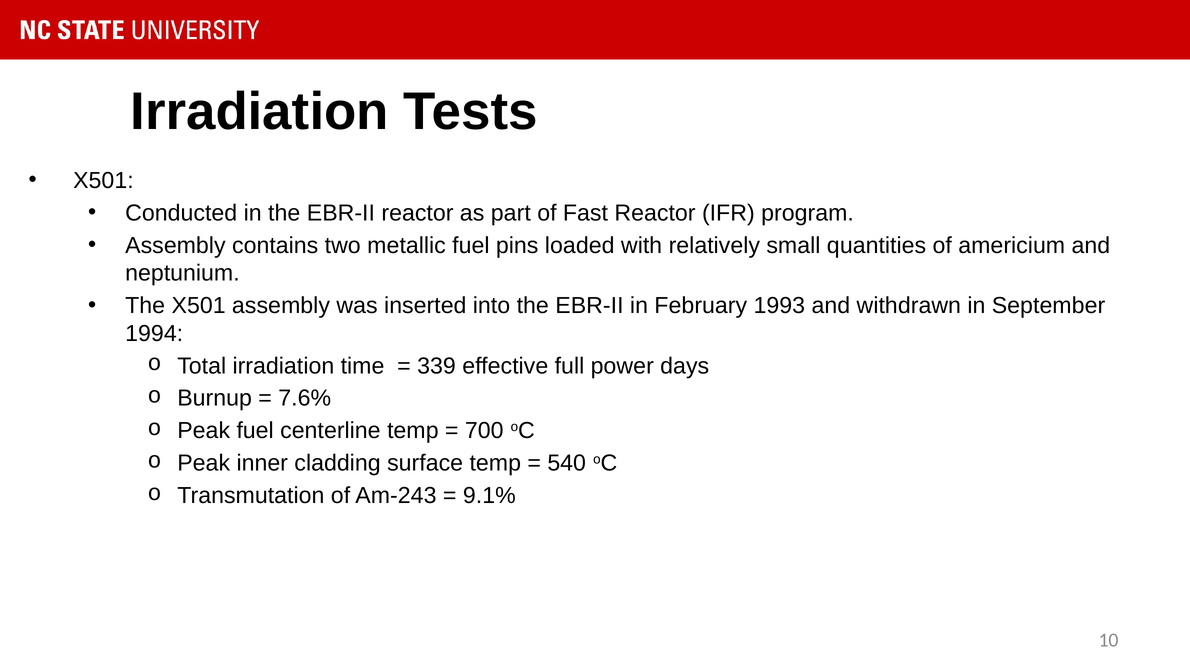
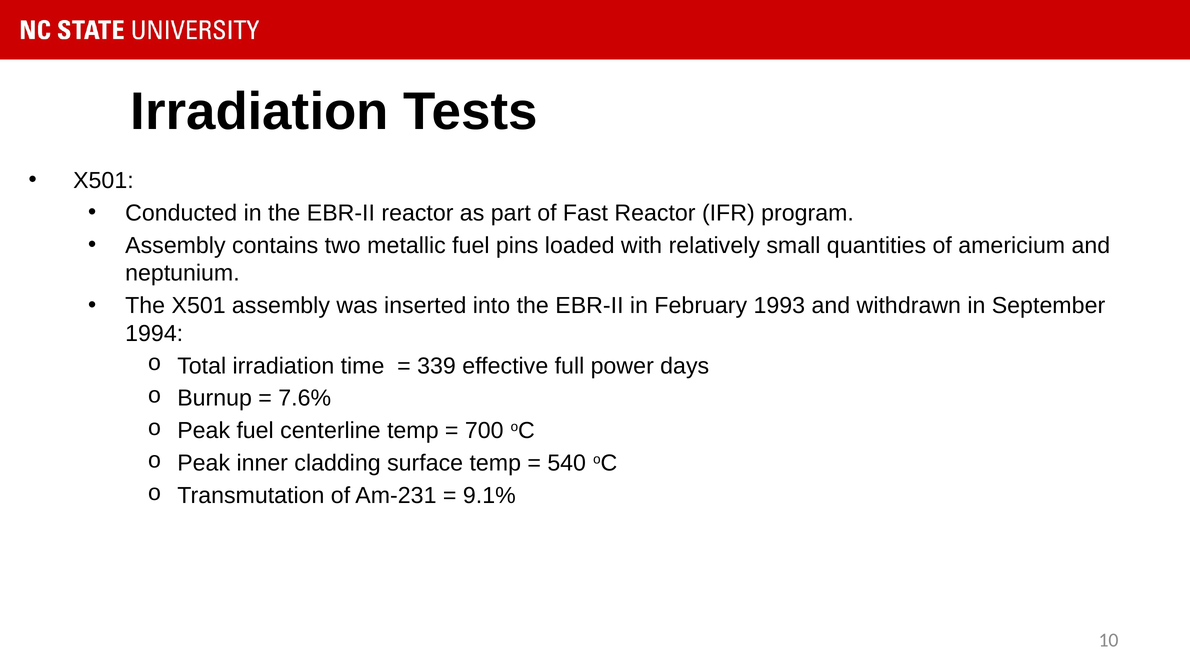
Am-243: Am-243 -> Am-231 (396, 495)
